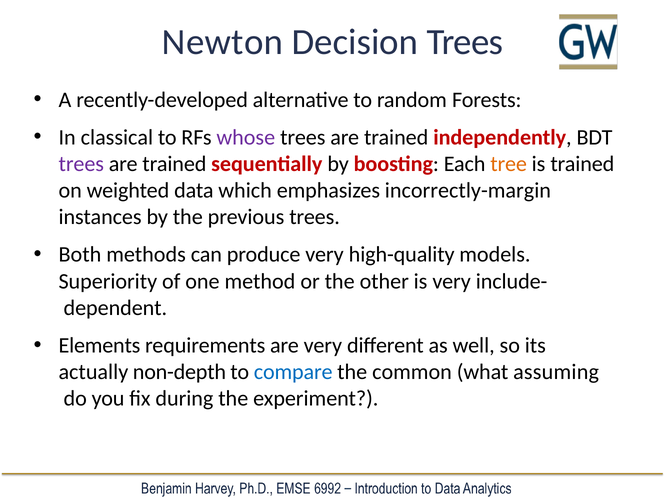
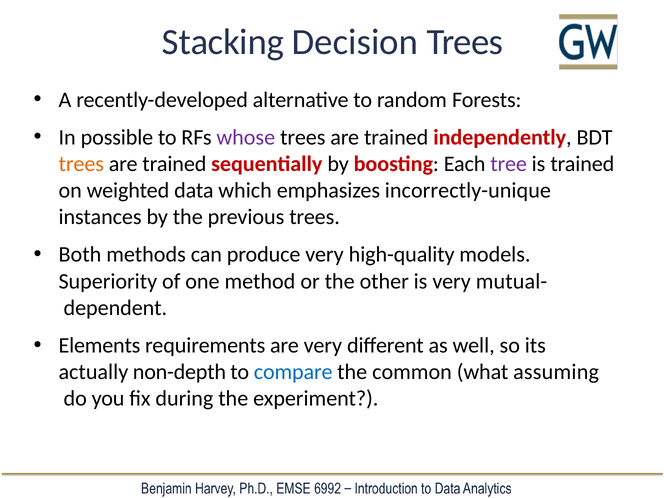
Newton: Newton -> Stacking (223, 42)
classical: classical -> possible (117, 137)
trees colour: purple -> orange (81, 164)
tree colour: orange -> purple (509, 164)
incorrectly-margin: incorrectly-margin -> incorrectly-unique (468, 190)
include-: include- -> mutual- (512, 281)
